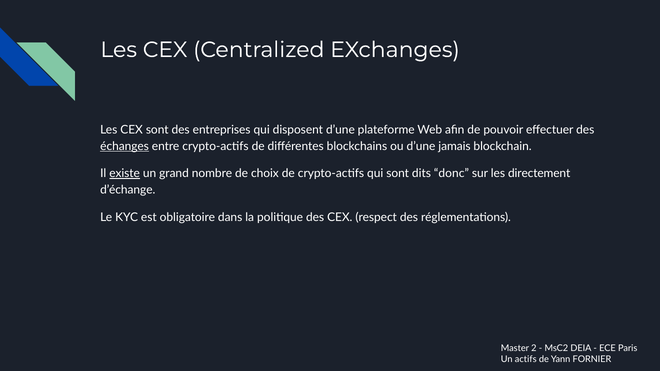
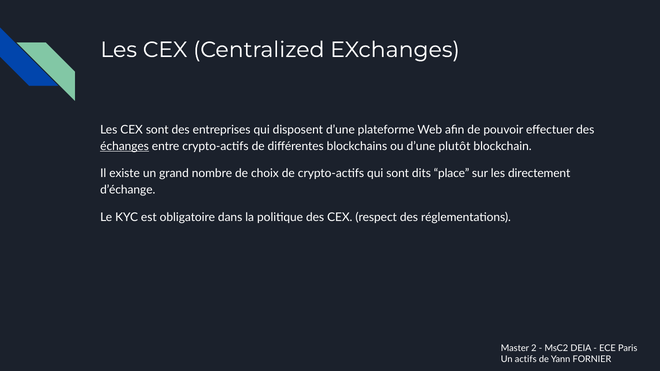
jamais: jamais -> plutôt (454, 146)
existe underline: present -> none (125, 174)
donc: donc -> place (452, 174)
